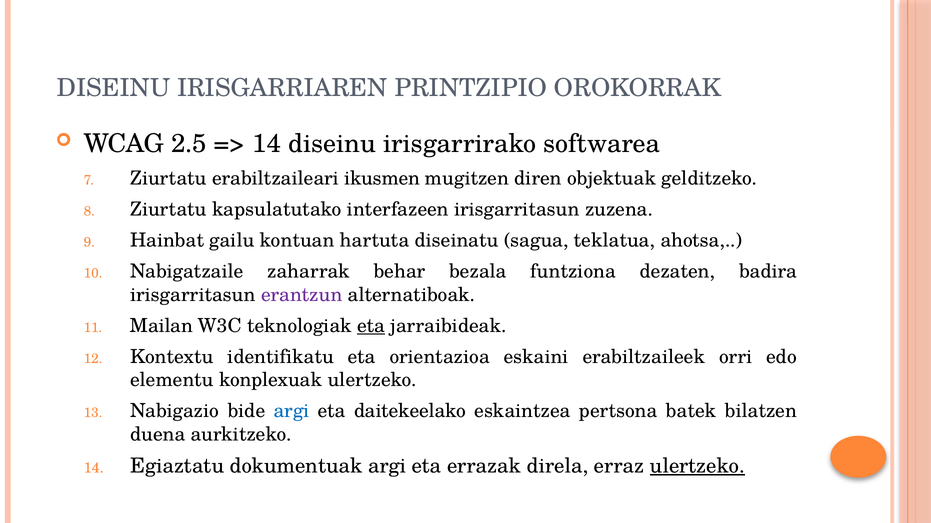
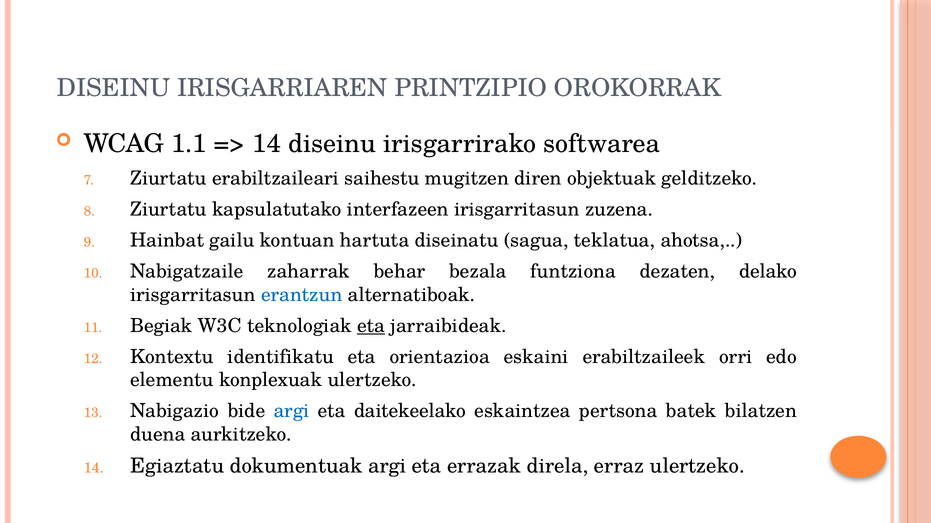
2.5: 2.5 -> 1.1 (189, 144)
ikusmen: ikusmen -> saihestu (382, 179)
badira: badira -> delako (768, 272)
erantzun colour: purple -> blue (302, 295)
Mailan: Mailan -> Begiak (161, 326)
ulertzeko underline: present -> none (697, 467)
